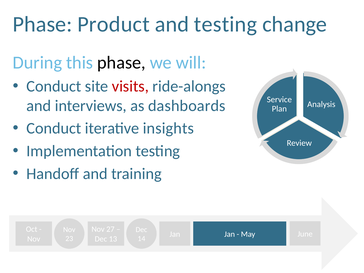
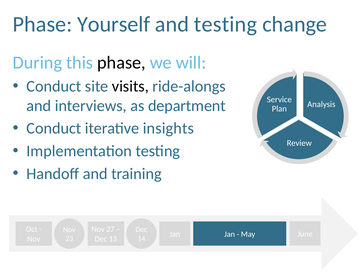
Product: Product -> Yourself (114, 24)
visits colour: red -> black (130, 86)
dashboards: dashboards -> department (187, 106)
